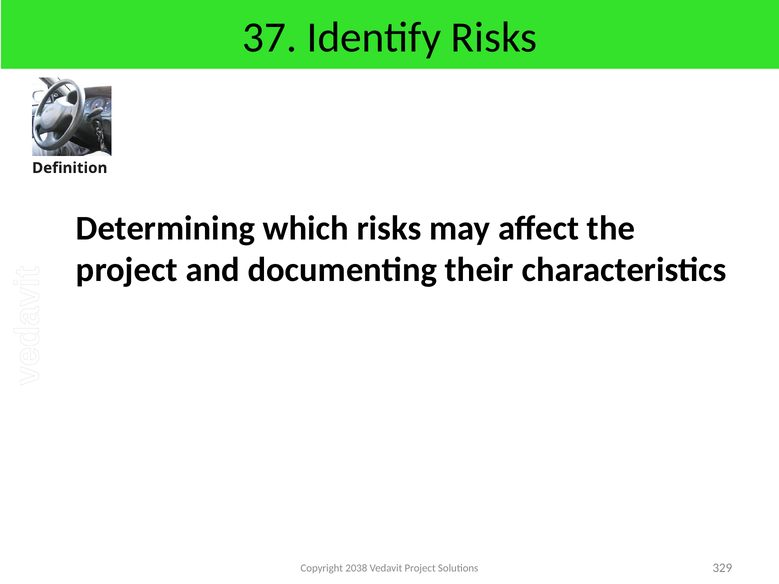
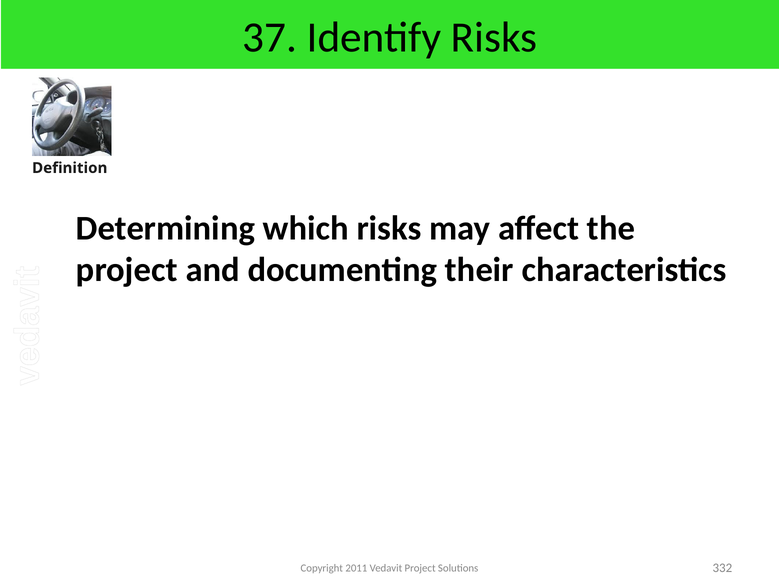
2038: 2038 -> 2011 (356, 568)
329: 329 -> 332 (722, 568)
